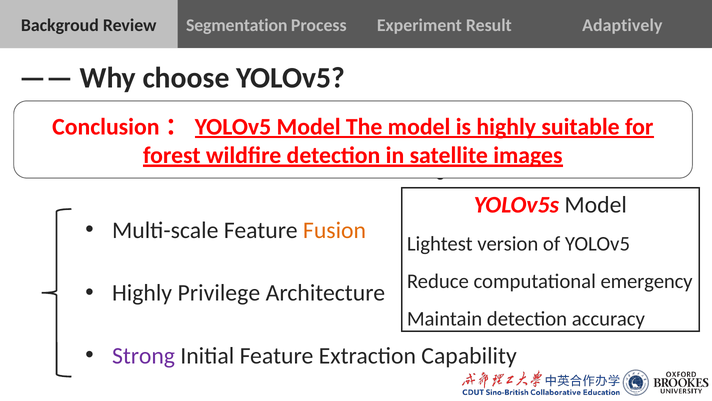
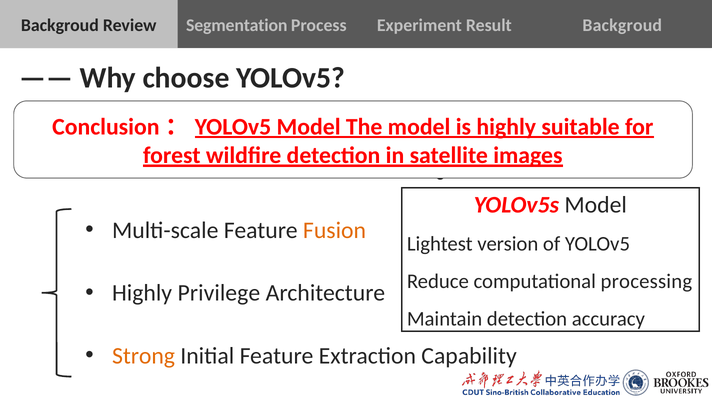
Result Adaptively: Adaptively -> Backgroud (622, 25)
emergency: emergency -> processing (646, 281)
Strong colour: purple -> orange (144, 355)
